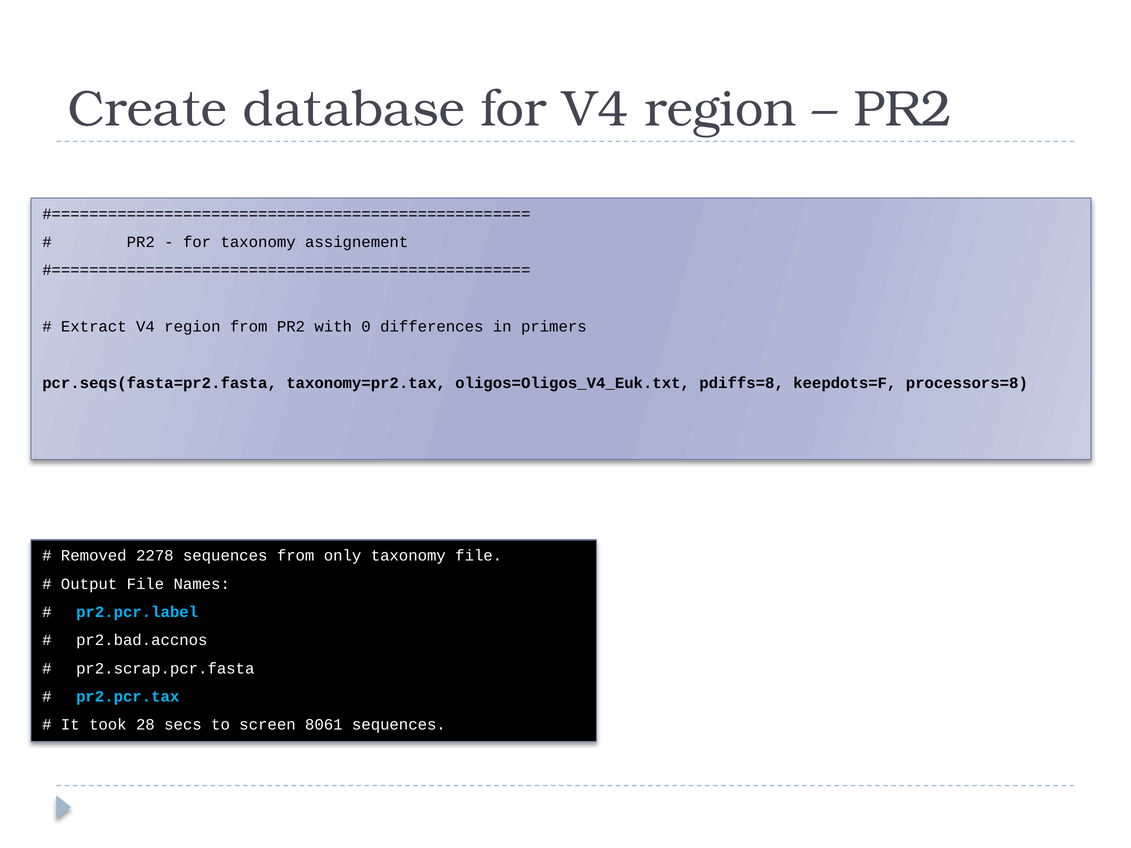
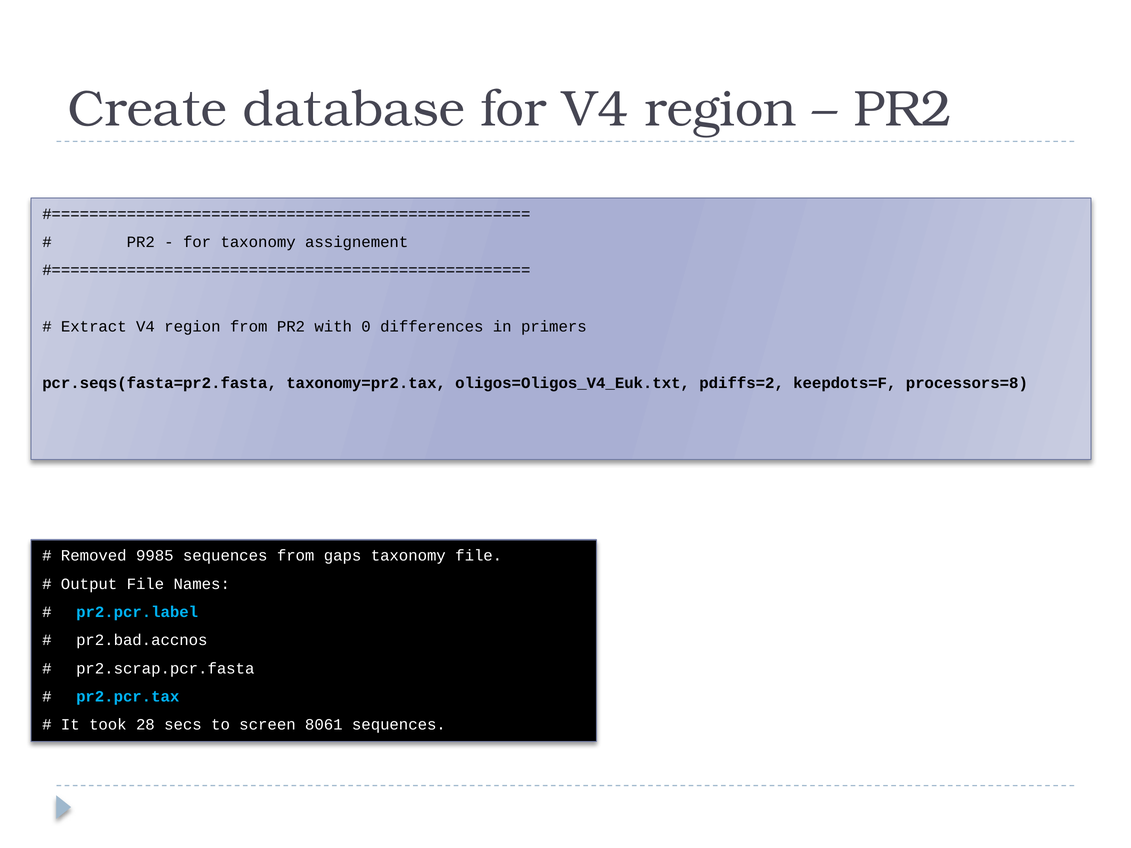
pdiffs=8: pdiffs=8 -> pdiffs=2 (742, 383)
2278: 2278 -> 9985 (155, 556)
only: only -> gaps (343, 556)
